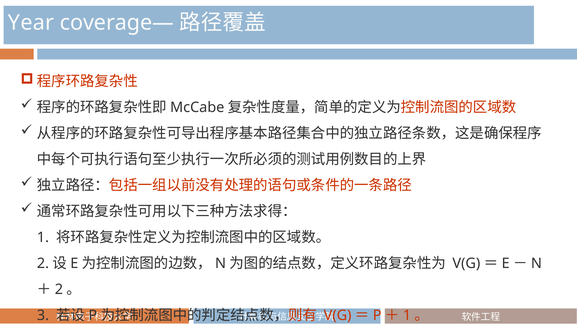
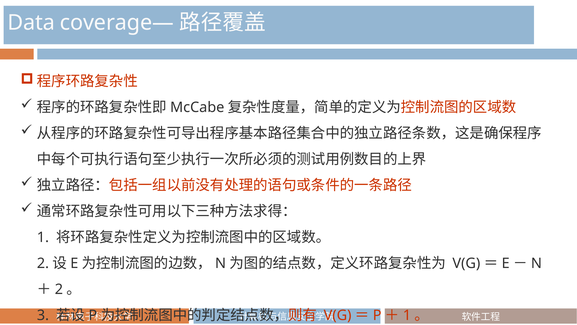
Year: Year -> Data (31, 23)
